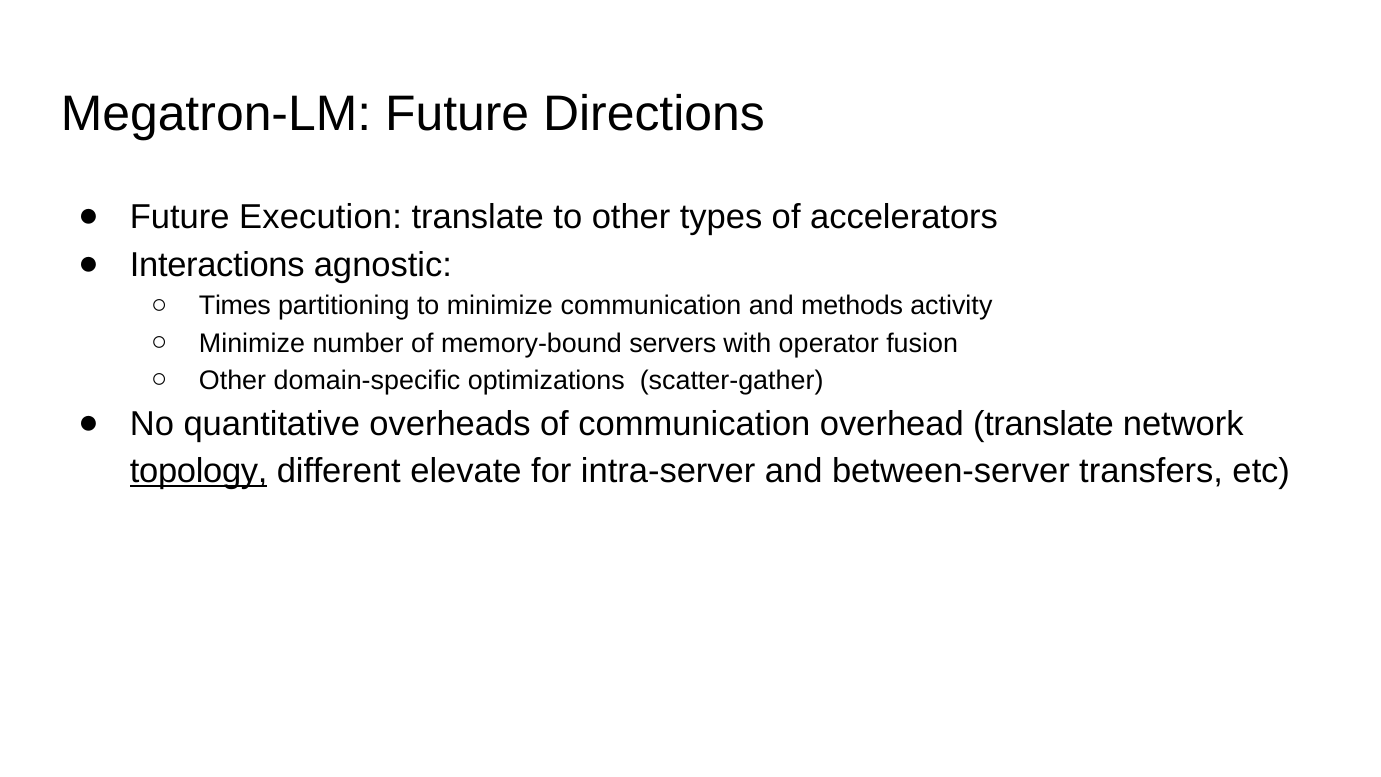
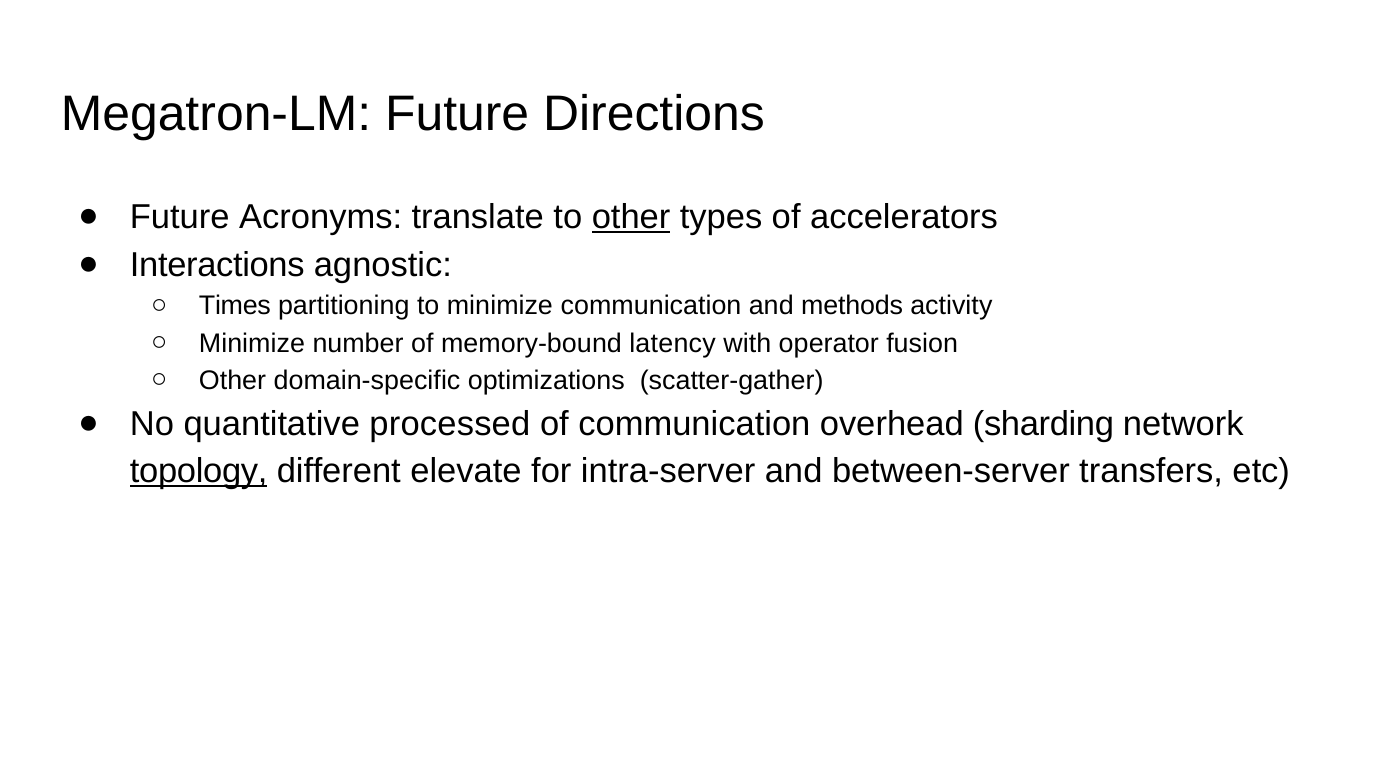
Execution: Execution -> Acronyms (321, 217)
other underline: none -> present (631, 217)
servers: servers -> latency (673, 343)
overheads: overheads -> processed (450, 424)
overhead translate: translate -> sharding (1043, 424)
